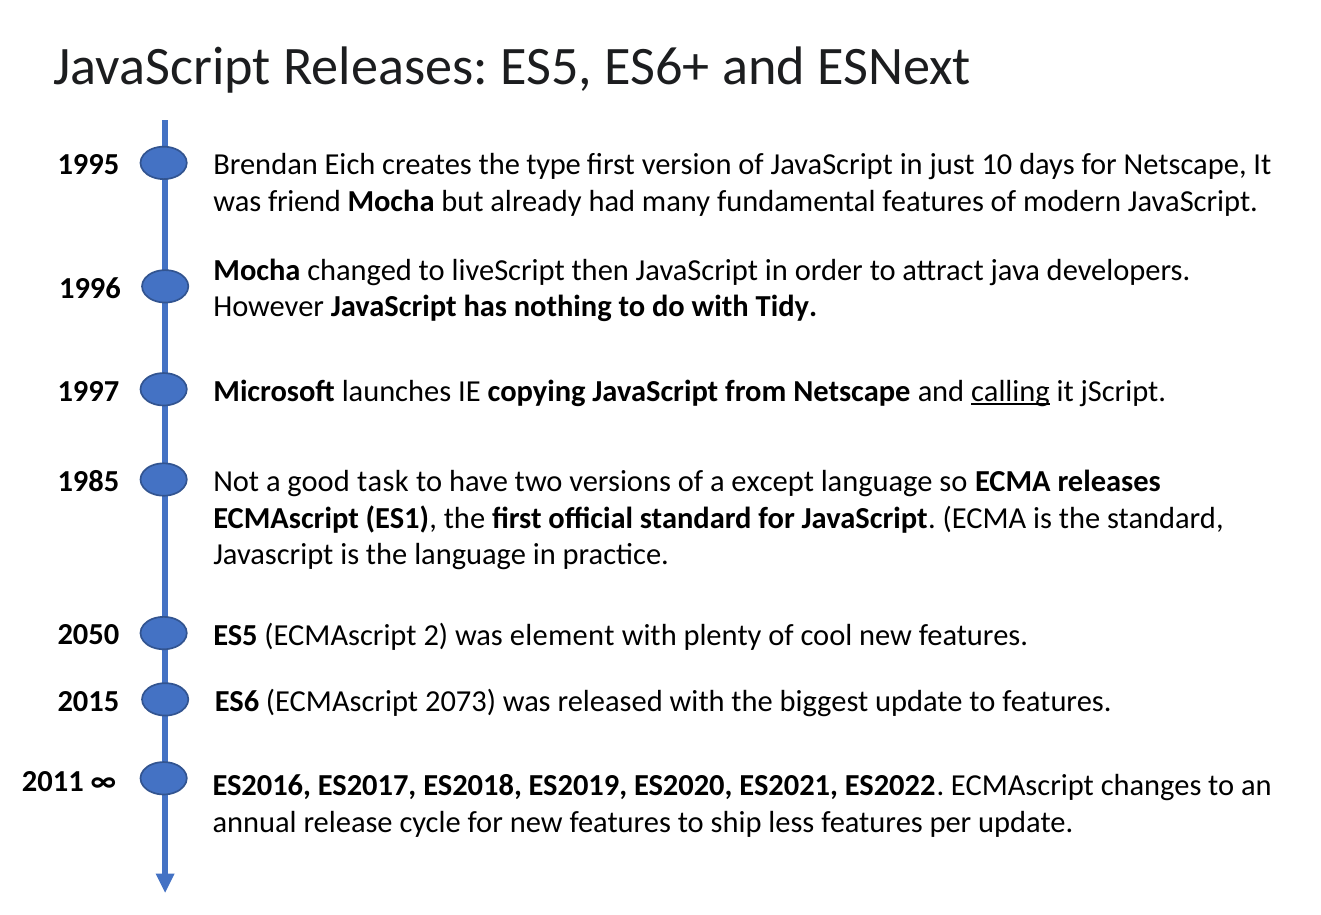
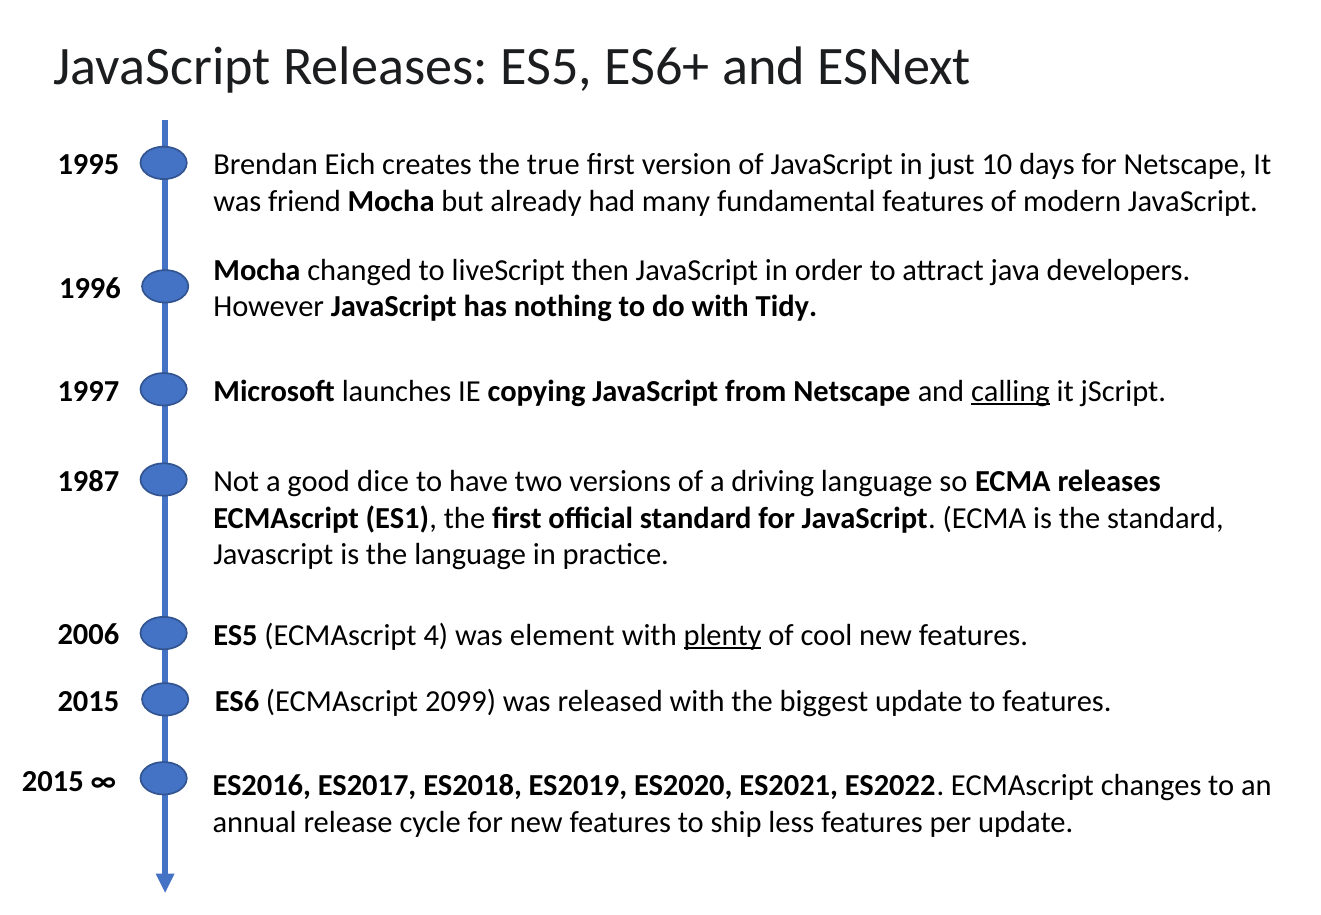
type: type -> true (553, 165)
1985: 1985 -> 1987 (88, 481)
task: task -> dice (383, 481)
except: except -> driving (773, 481)
2050: 2050 -> 2006 (88, 635)
2: 2 -> 4 (436, 635)
plenty underline: none -> present (723, 635)
2073: 2073 -> 2099 (461, 701)
2011: 2011 -> 2015 (53, 781)
